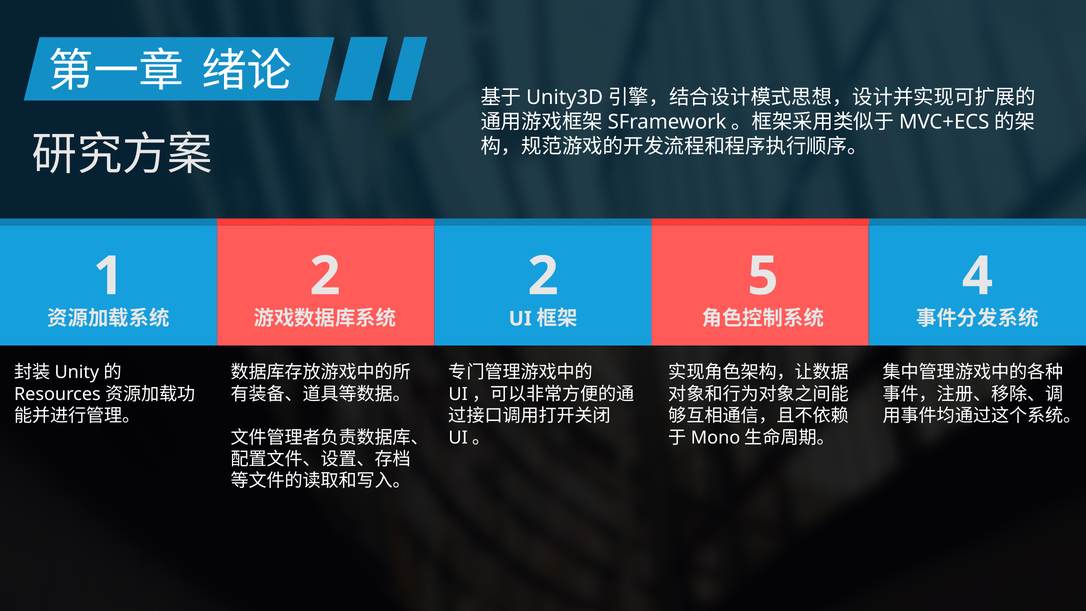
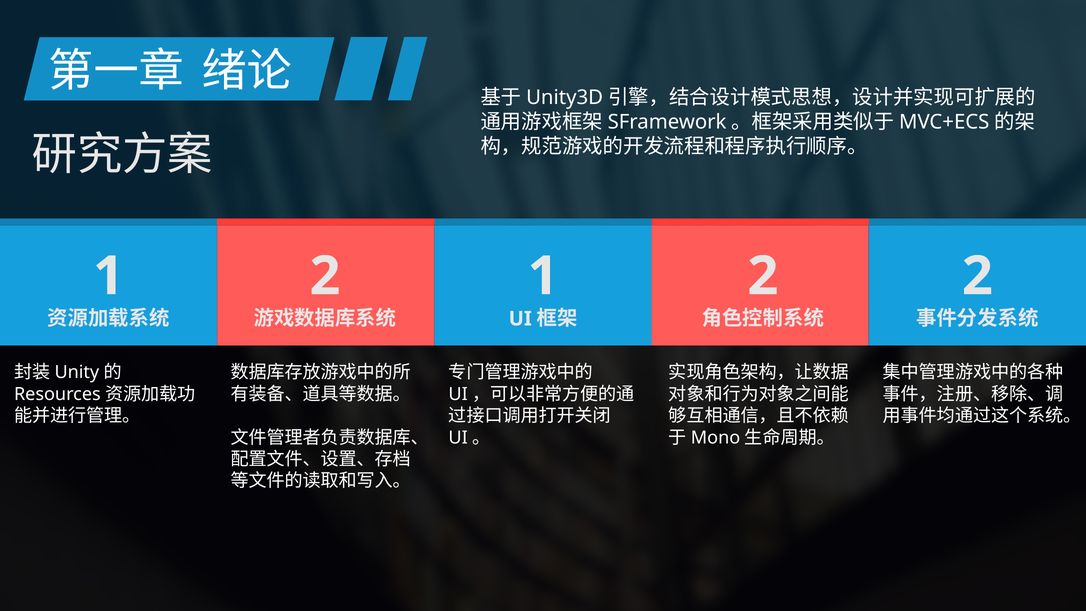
2: 2 -> 1 (543, 276)
4: 4 -> 2 (977, 276)
5: 5 -> 2 (763, 276)
